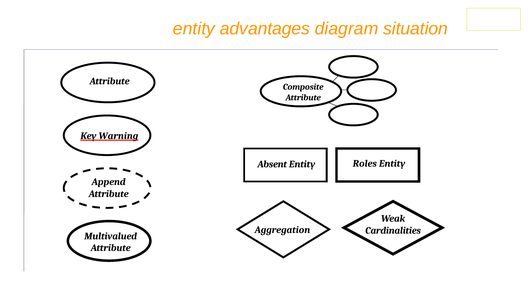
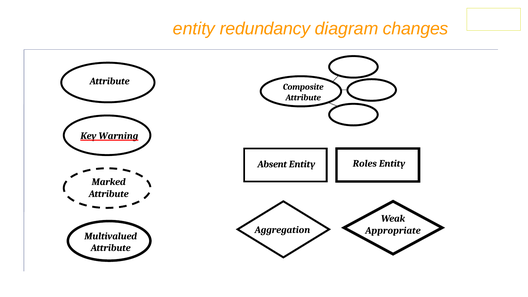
advantages: advantages -> redundancy (265, 29)
situation: situation -> changes (416, 29)
Append: Append -> Marked (109, 182)
Cardinalities: Cardinalities -> Appropriate (393, 231)
